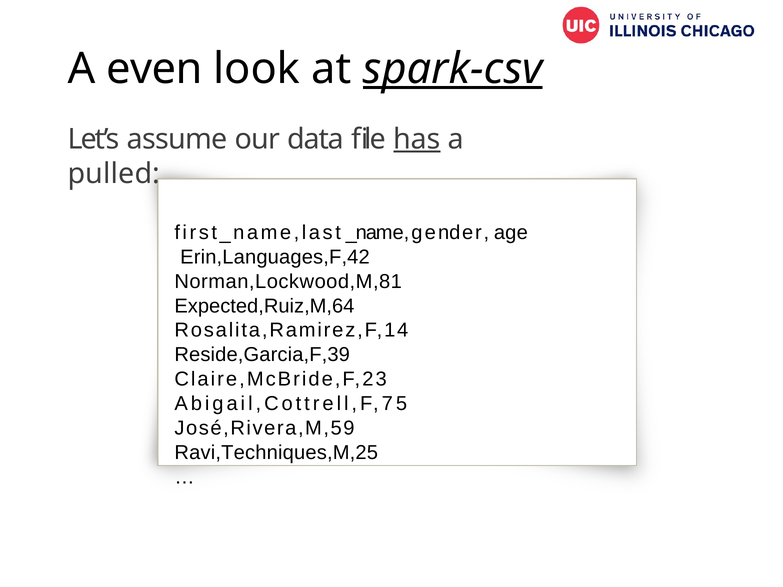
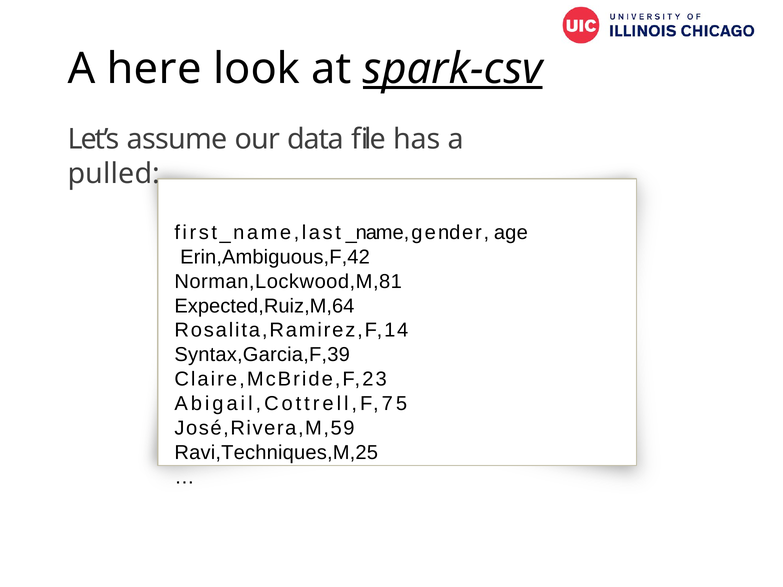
even: even -> here (154, 69)
has underline: present -> none (417, 139)
Erin,Languages,F,42: Erin,Languages,F,42 -> Erin,Ambiguous,F,42 (275, 257)
Reside,Garcia,F,39: Reside,Garcia,F,39 -> Syntax,Garcia,F,39 (262, 355)
